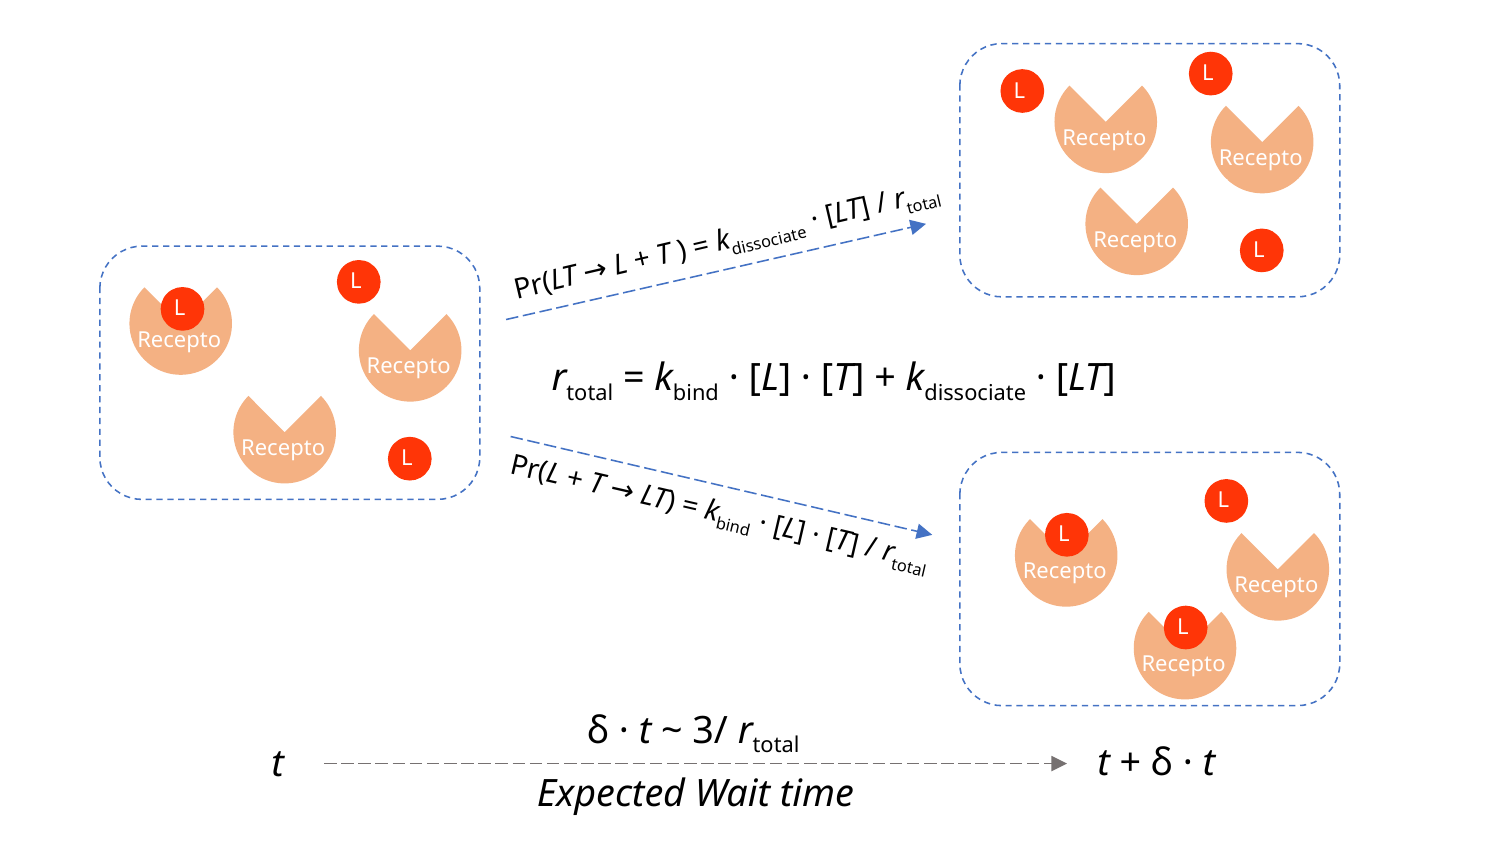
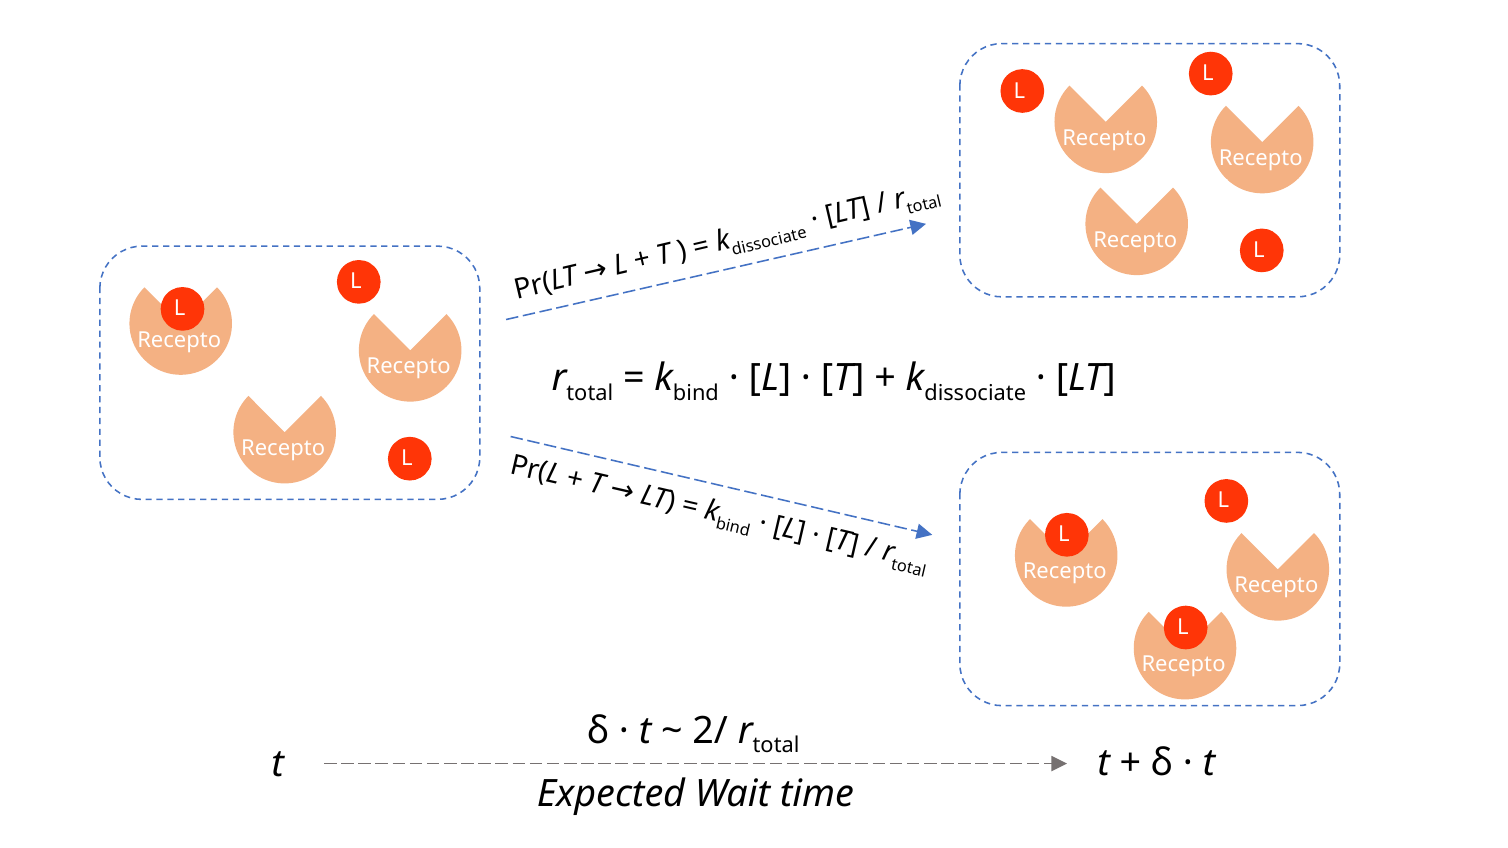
3/: 3/ -> 2/ (710, 731)
